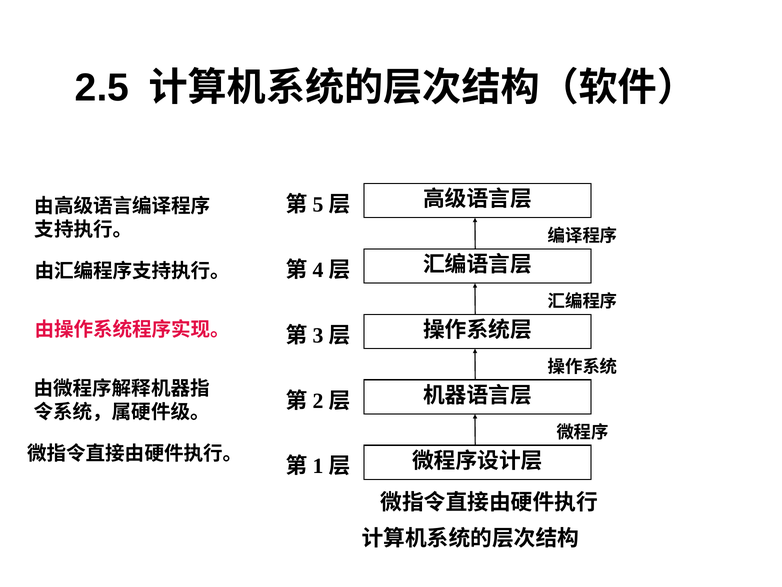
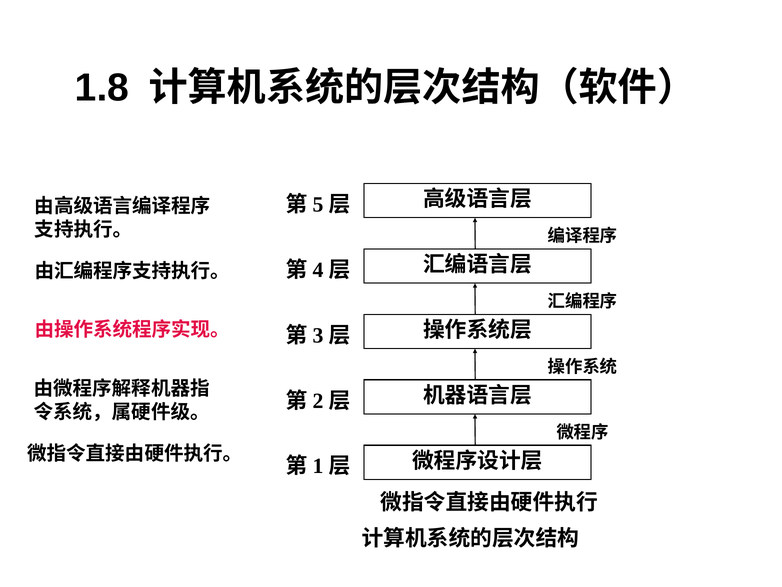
2.5: 2.5 -> 1.8 (102, 88)
